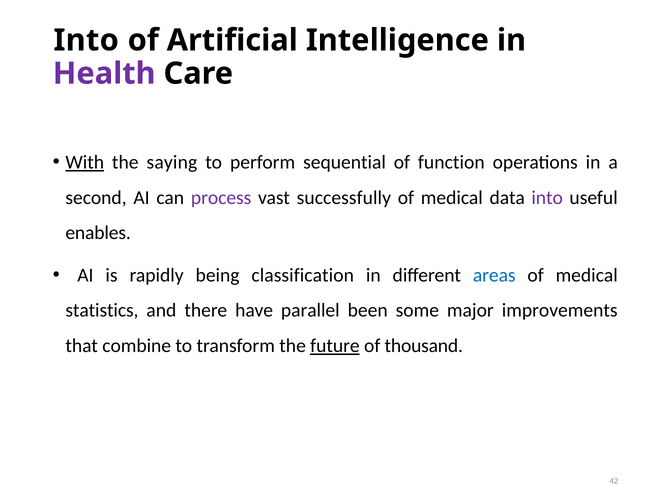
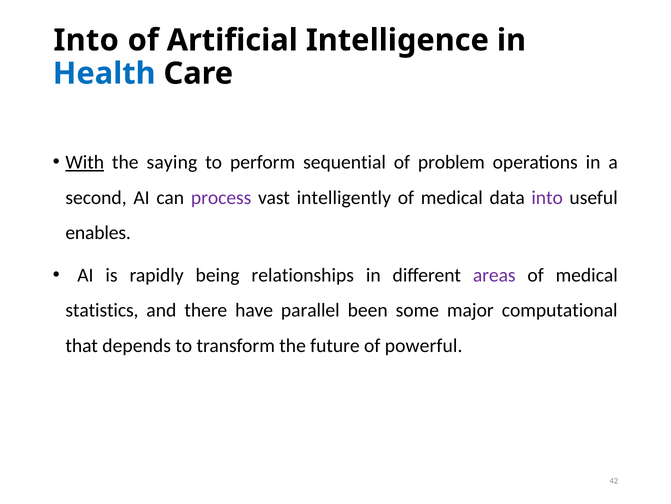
Health colour: purple -> blue (104, 73)
function: function -> problem (451, 162)
successfully: successfully -> intelligently (344, 197)
classification: classification -> relationships (303, 275)
areas colour: blue -> purple (494, 275)
improvements: improvements -> computational (560, 310)
combine: combine -> depends (137, 345)
future underline: present -> none (335, 345)
thousand: thousand -> powerful (424, 345)
